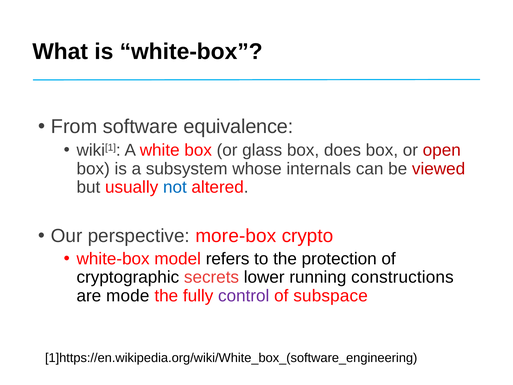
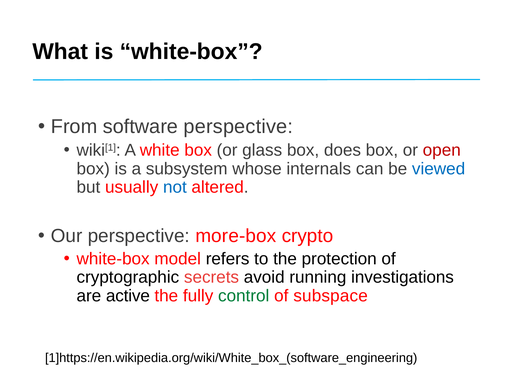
software equivalence: equivalence -> perspective (238, 127)
viewed colour: red -> blue (439, 169)
lower: lower -> avoid (264, 277)
constructions: constructions -> investigations (402, 277)
mode: mode -> active (128, 296)
control colour: purple -> green (244, 296)
